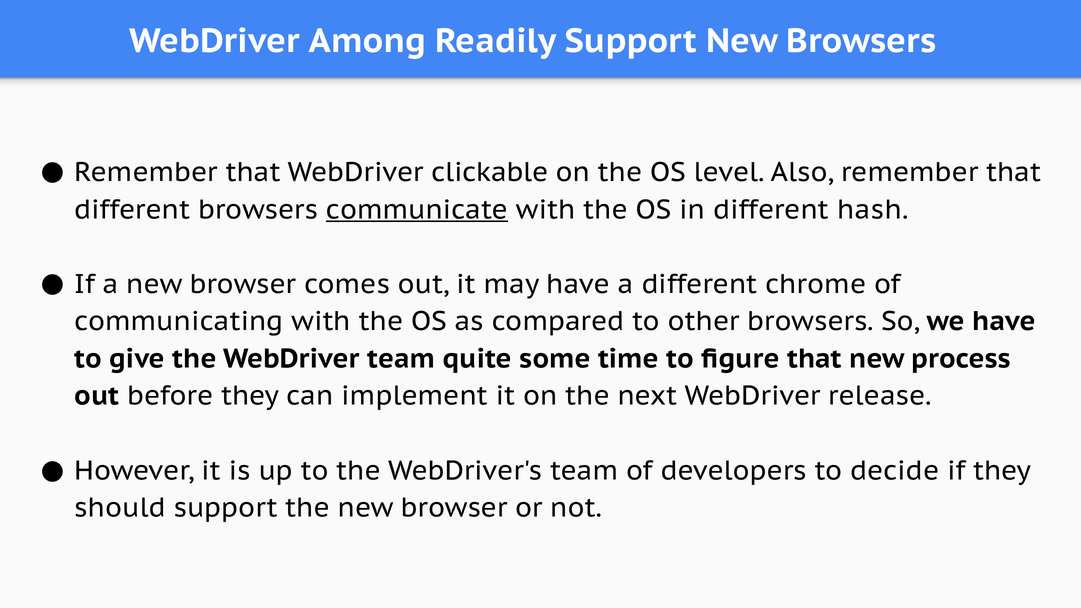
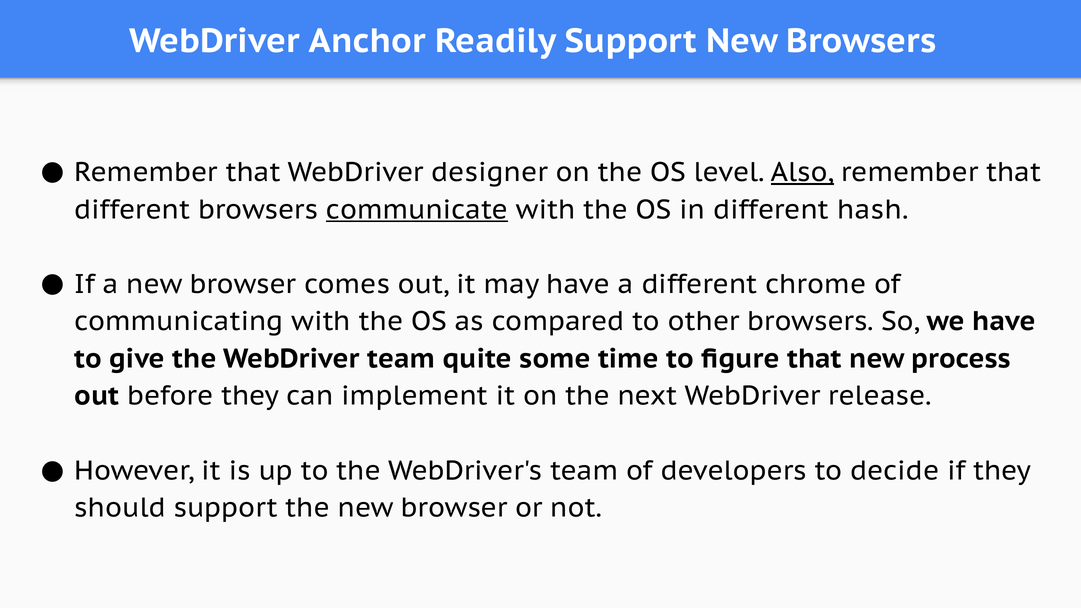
Among: Among -> Anchor (367, 41)
clickable: clickable -> designer (490, 172)
Also underline: none -> present (802, 172)
